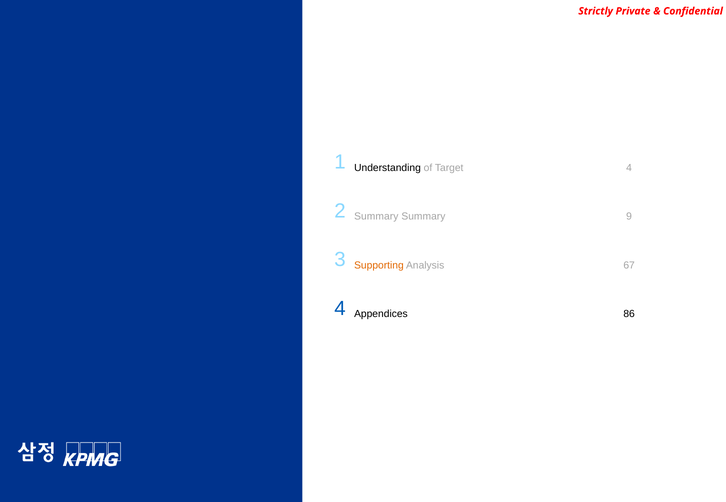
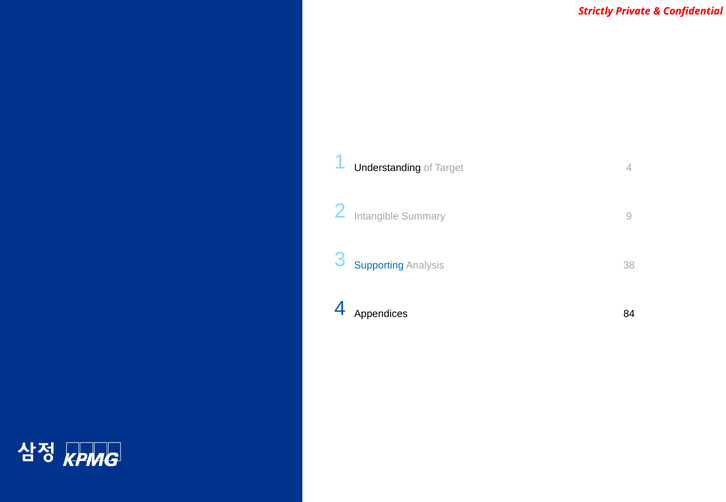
2 Summary: Summary -> Intangible (376, 217)
Supporting colour: orange -> blue (379, 266)
67: 67 -> 38 (629, 266)
86: 86 -> 84 (629, 314)
